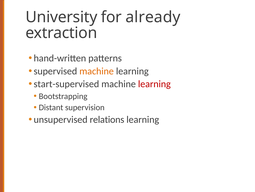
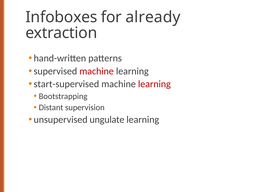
University: University -> Infoboxes (61, 17)
machine colour: orange -> red (97, 71)
relations: relations -> ungulate (107, 119)
